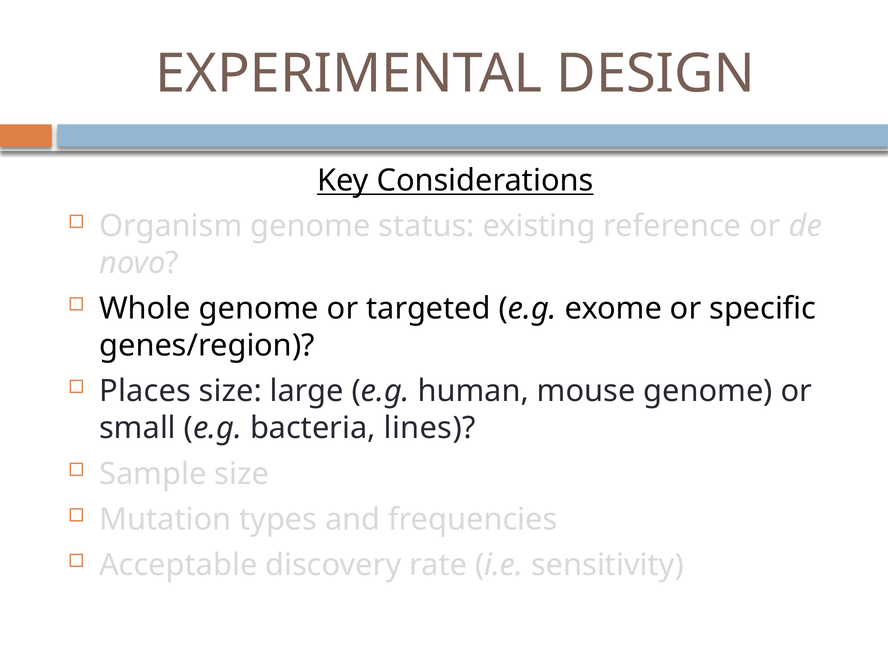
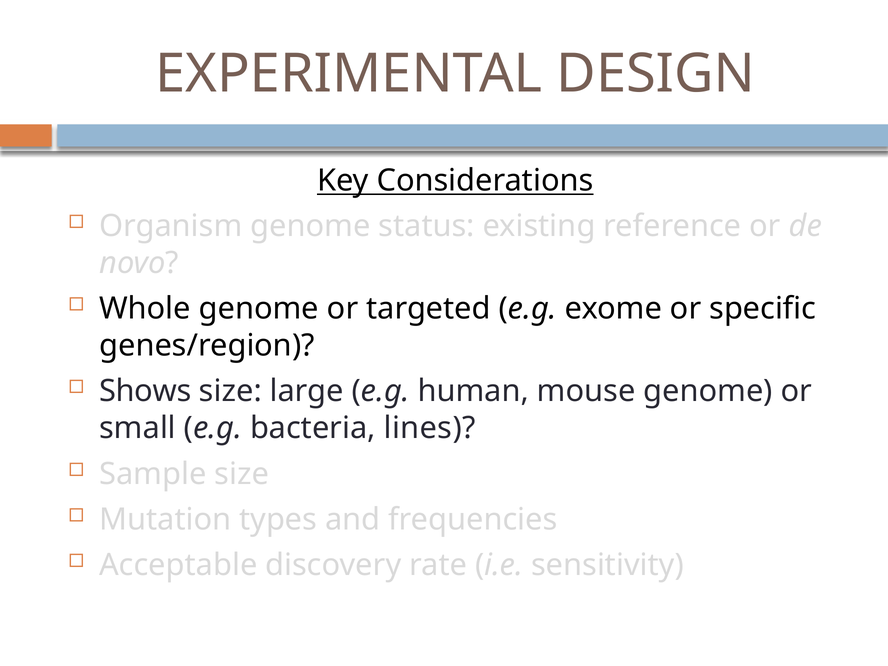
Places: Places -> Shows (145, 391)
